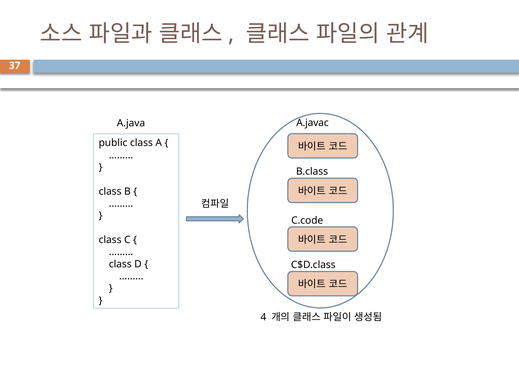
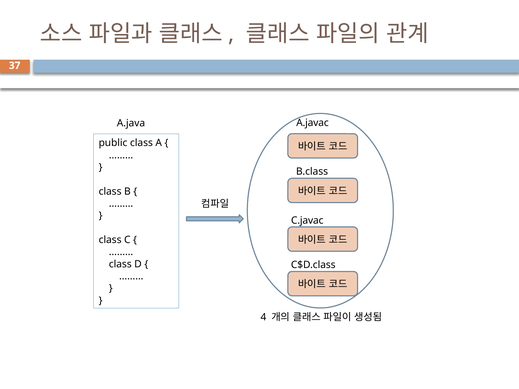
C.code: C.code -> C.javac (307, 220)
